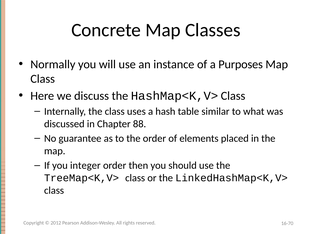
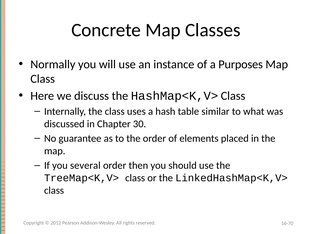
88: 88 -> 30 (140, 124)
integer: integer -> several (85, 165)
